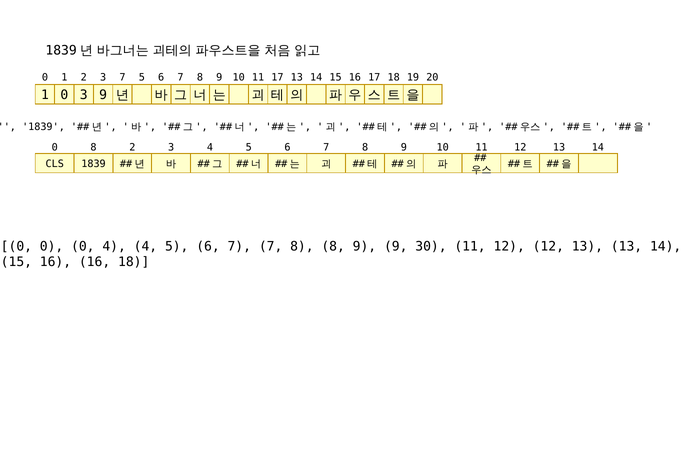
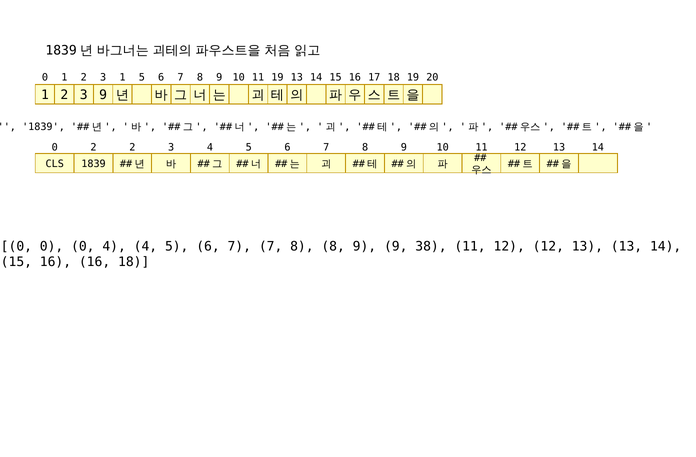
3 7: 7 -> 1 (122, 77)
11 17: 17 -> 19 (277, 77)
0: 0 -> 2 (64, 95)
0 8: 8 -> 2 (94, 147)
30: 30 -> 38 (431, 246)
